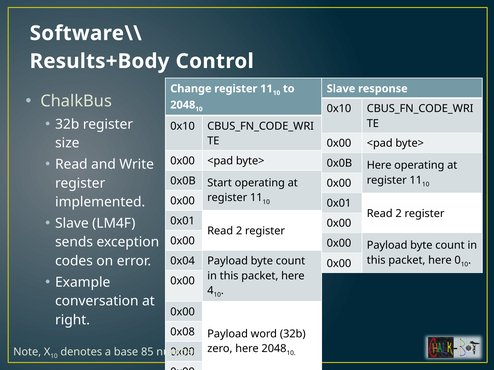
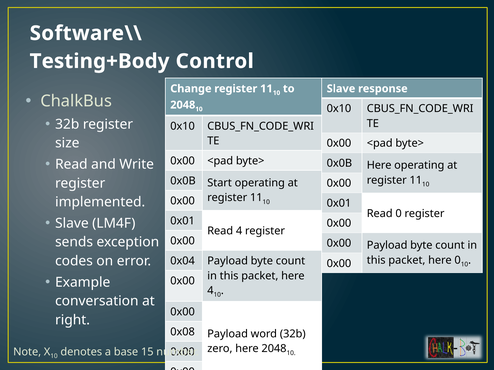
Results+Body: Results+Body -> Testing+Body (100, 61)
2: 2 -> 0 (399, 214)
2: 2 -> 4 (239, 231)
85: 85 -> 15 (147, 352)
